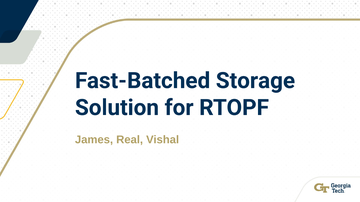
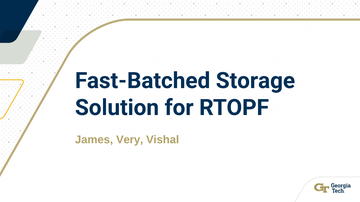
Real: Real -> Very (130, 140)
